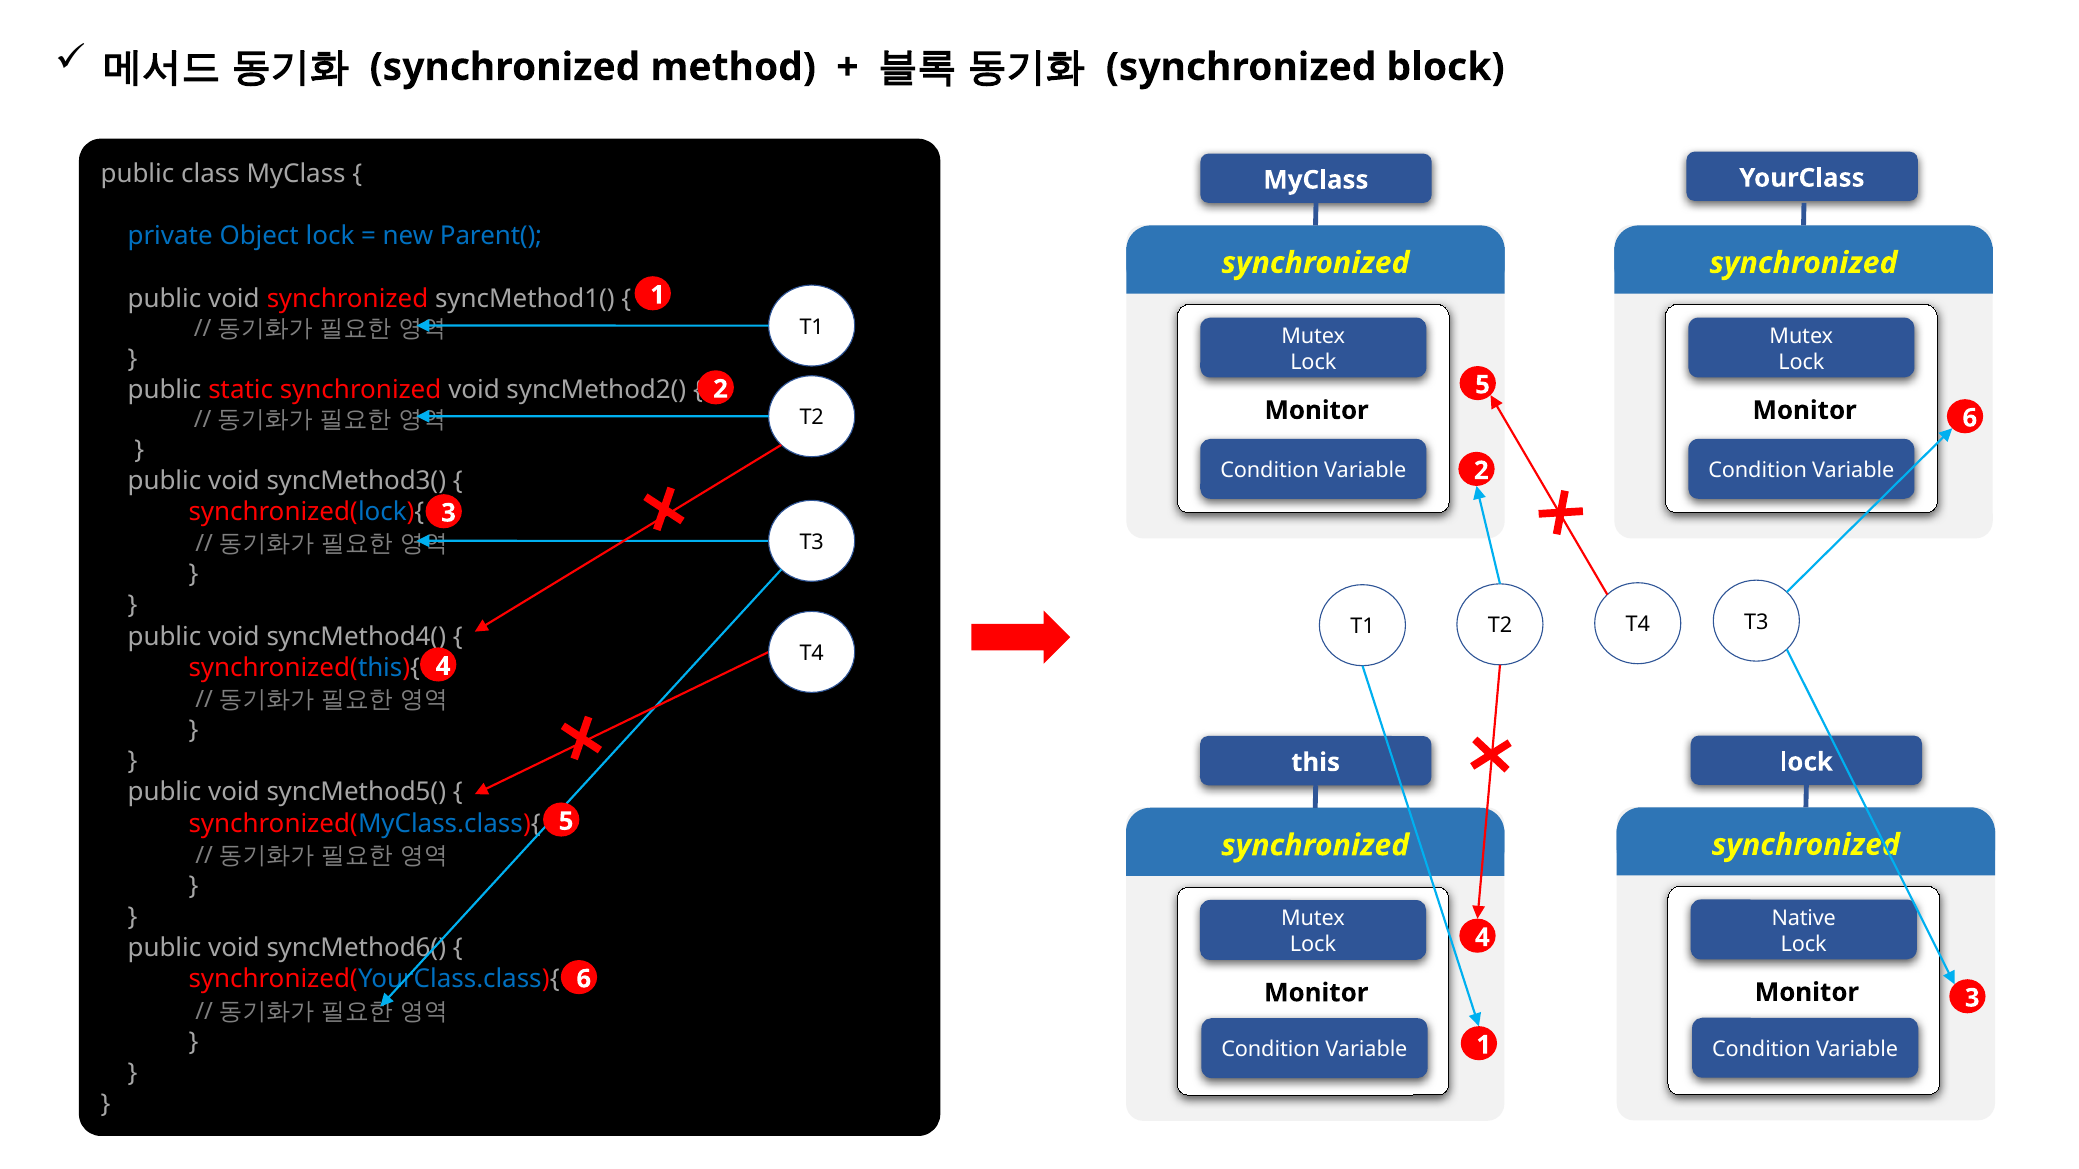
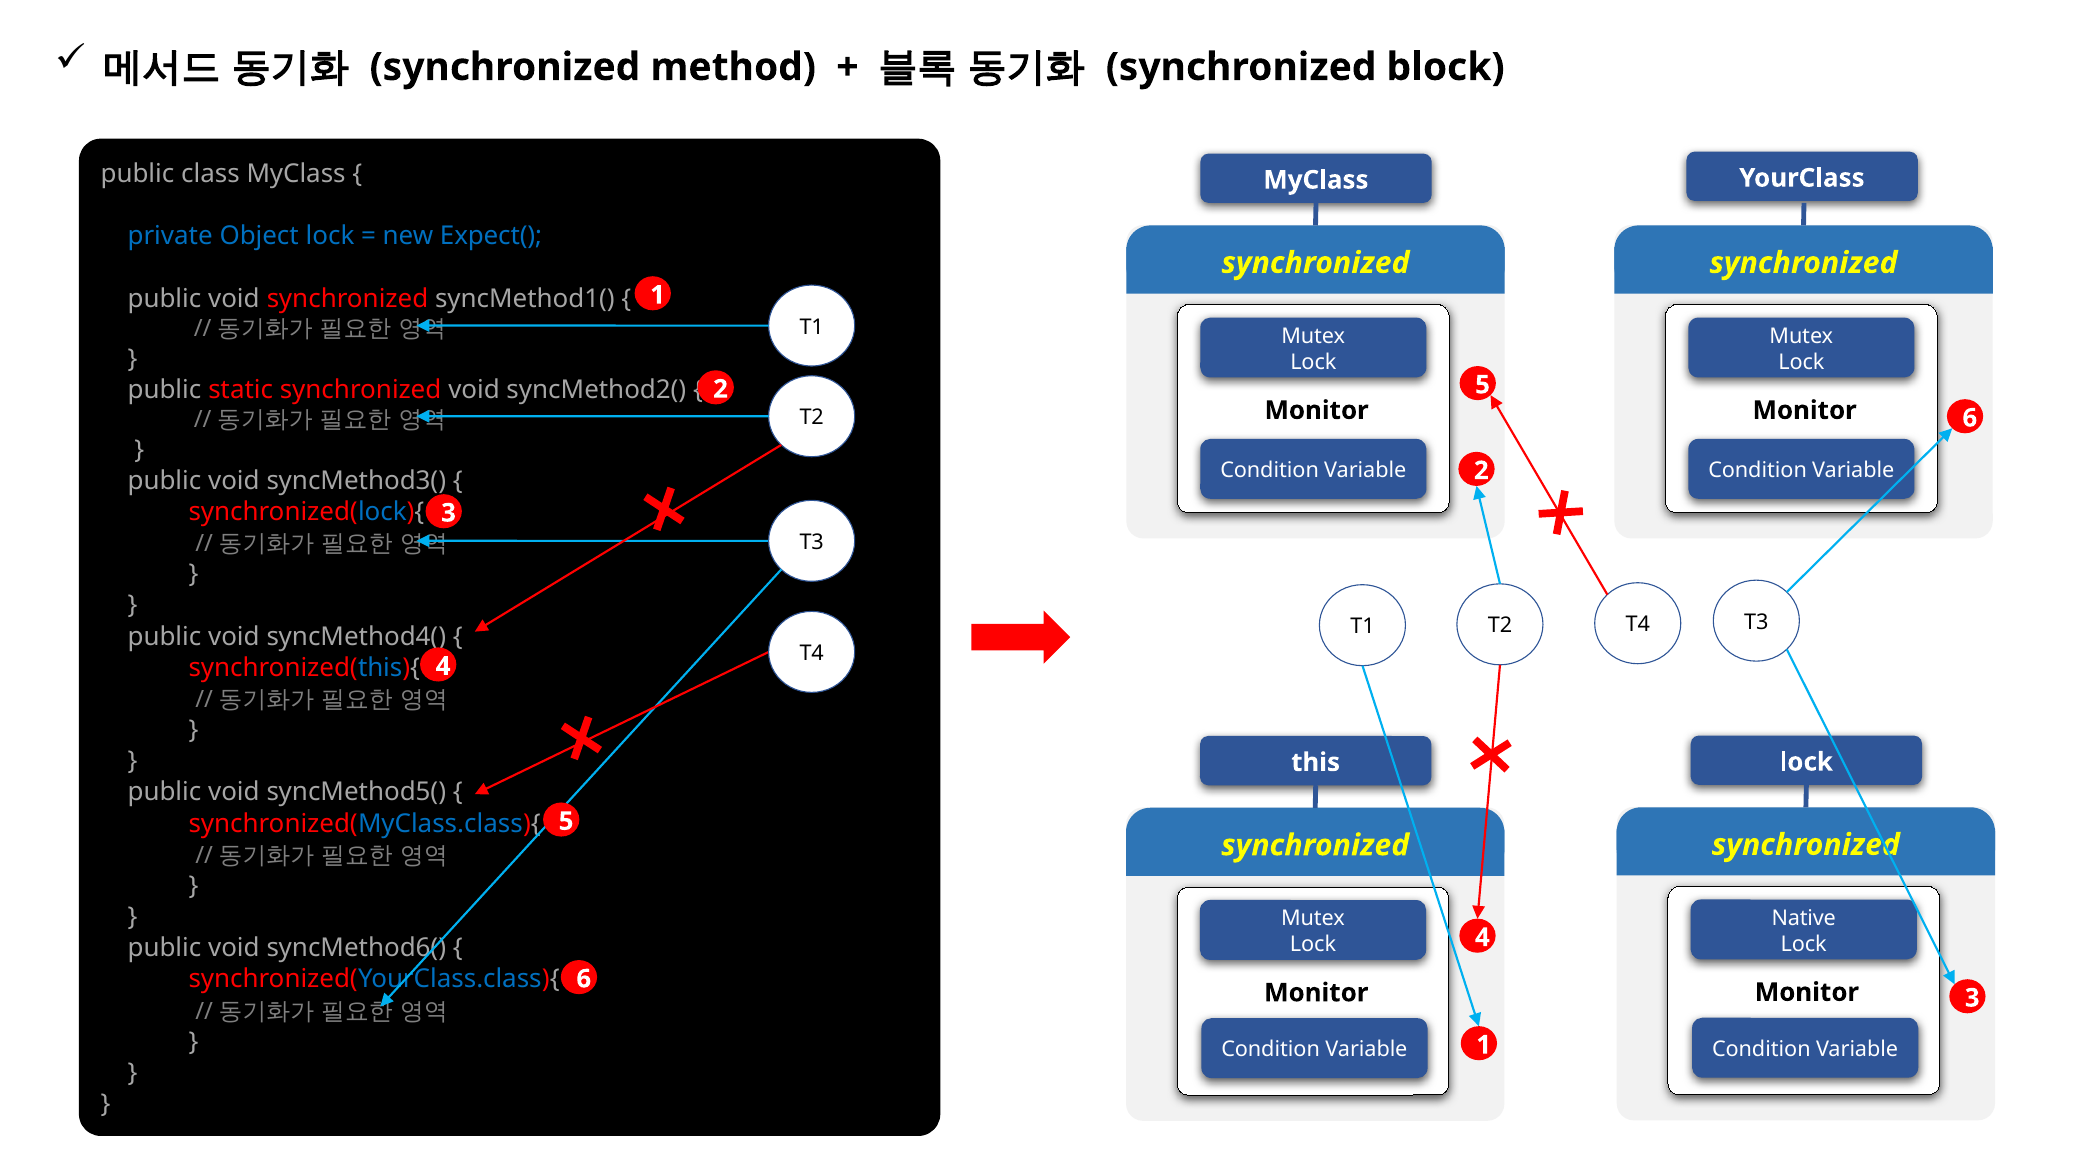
Parent(: Parent( -> Expect( (491, 236)
